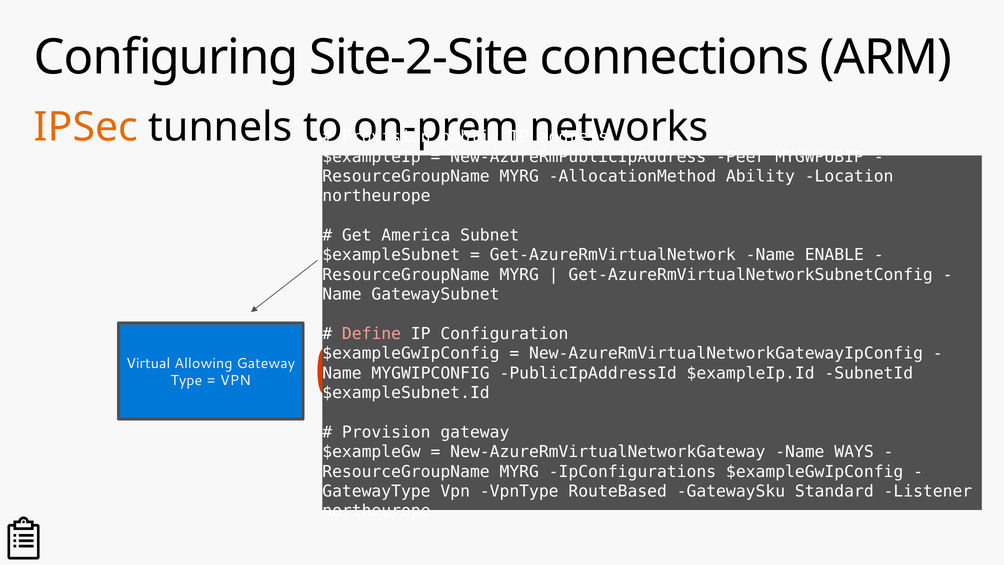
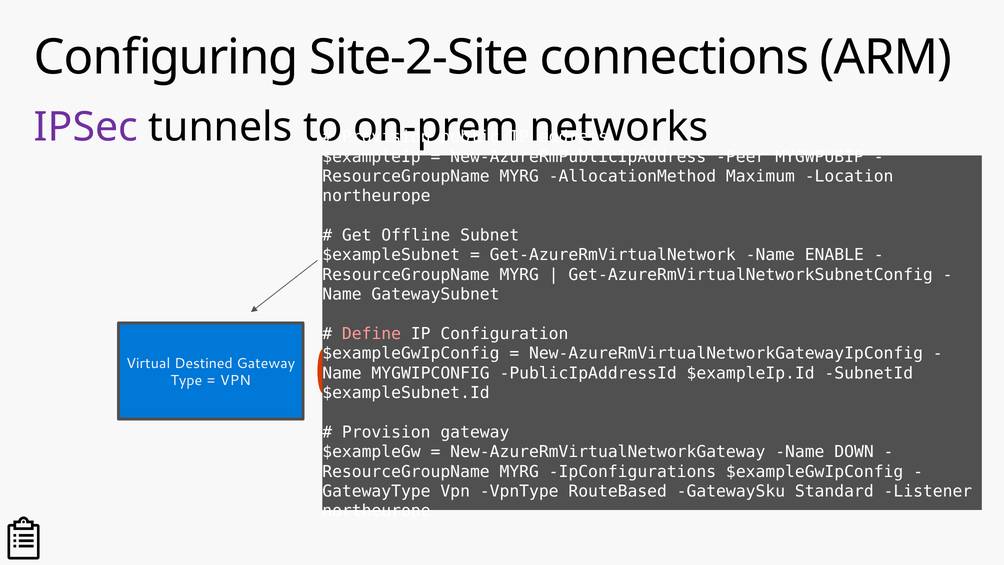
IPSec colour: orange -> purple (86, 127)
Ability: Ability -> Maximum (760, 176)
America: America -> Offline (416, 235)
Allowing: Allowing -> Destined (204, 363)
WAYS: WAYS -> DOWN (854, 452)
